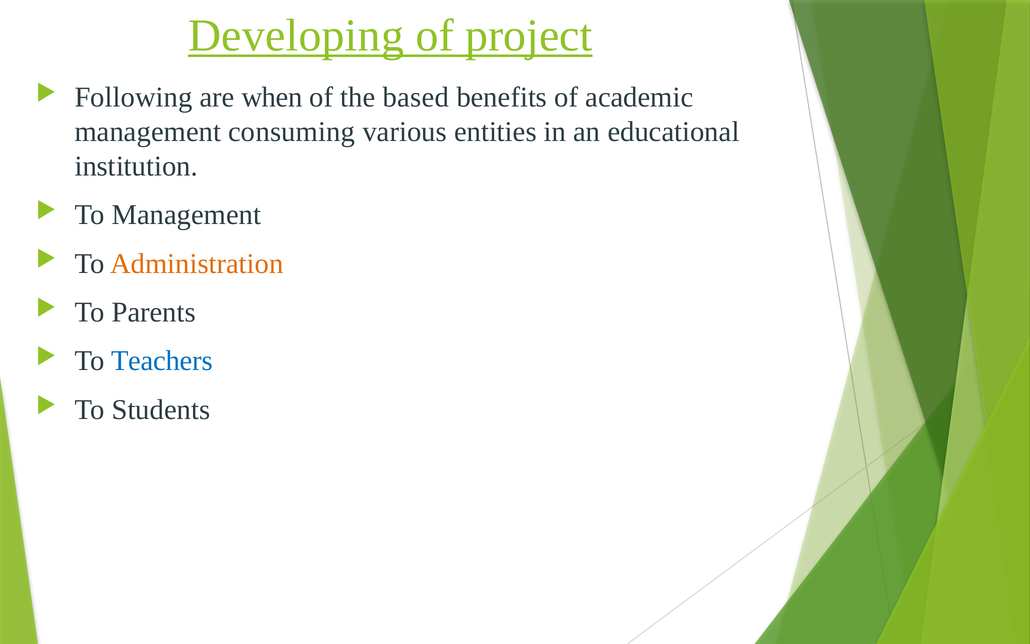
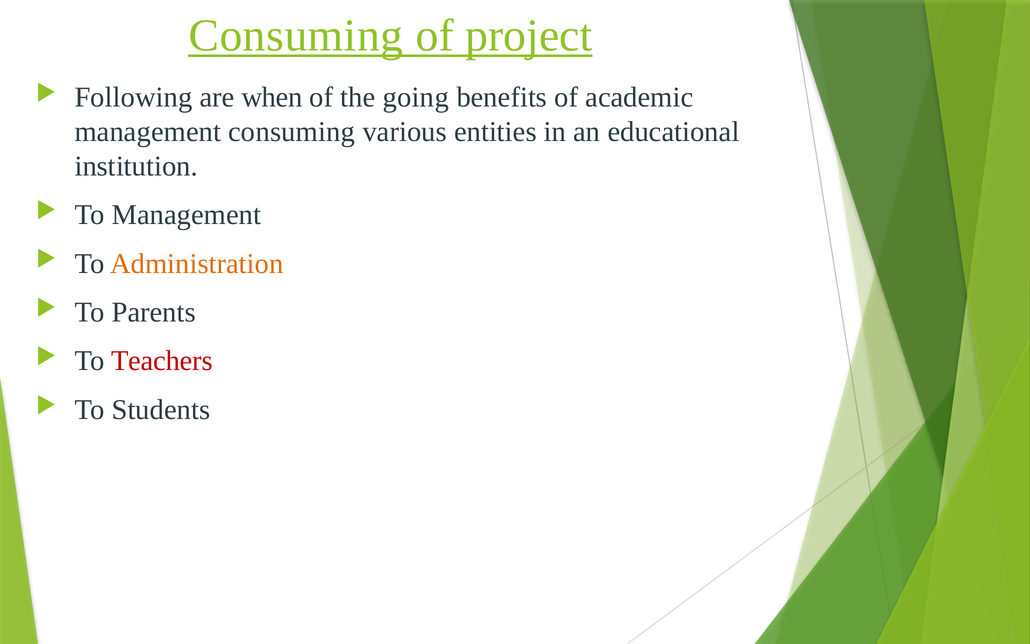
Developing: Developing -> Consuming (296, 36)
based: based -> going (416, 97)
Teachers colour: blue -> red (162, 361)
